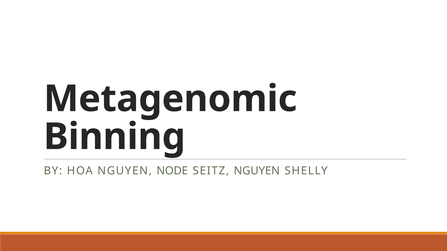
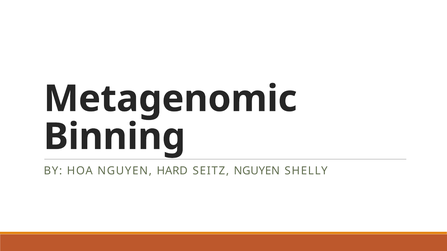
NODE: NODE -> HARD (172, 171)
